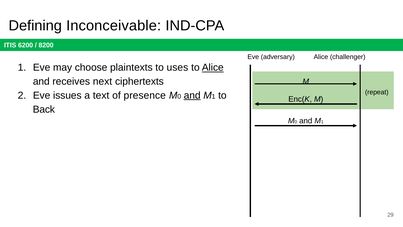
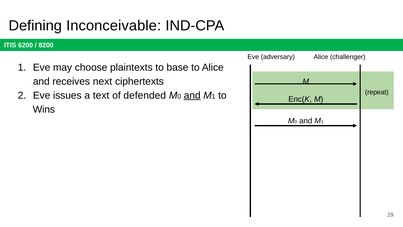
uses: uses -> base (177, 68)
Alice underline: present -> none (213, 68)
presence: presence -> defended (145, 95)
Back: Back -> Wins (44, 109)
